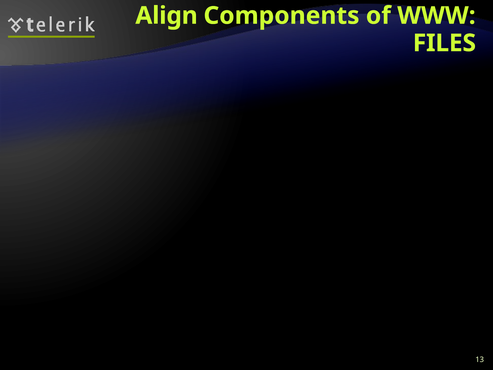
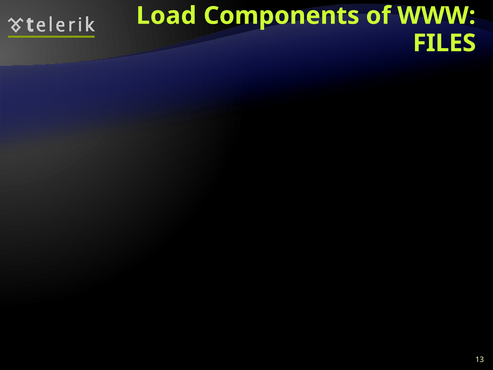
Align: Align -> Load (166, 16)
